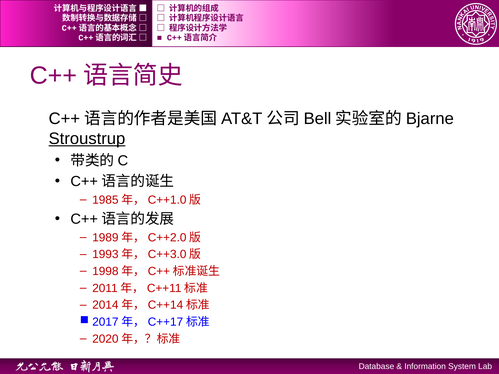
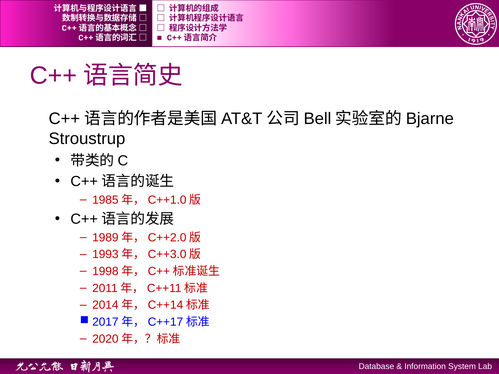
Stroustrup underline: present -> none (87, 139)
